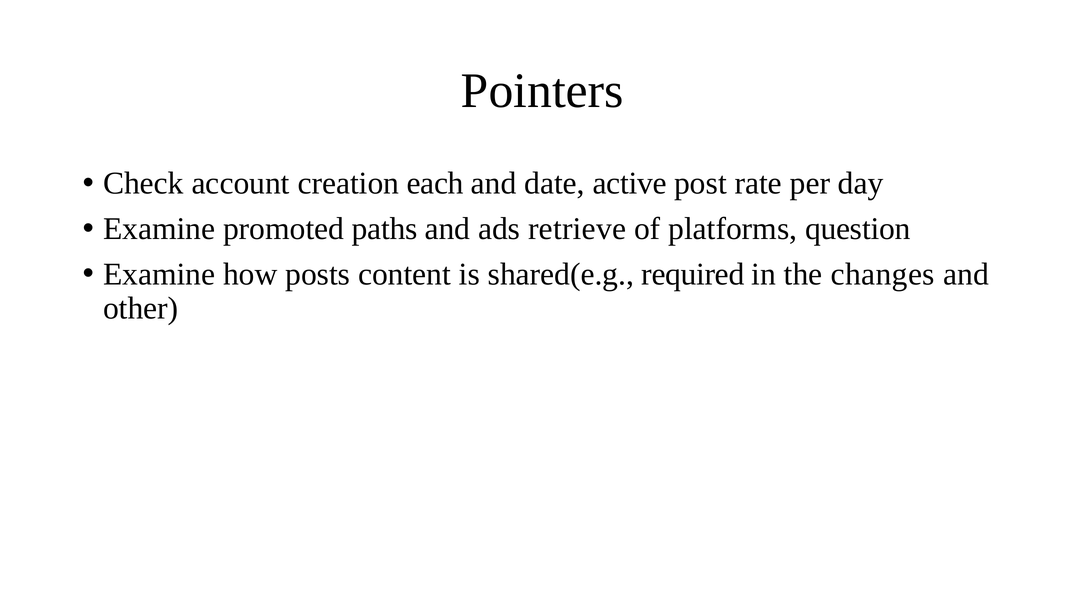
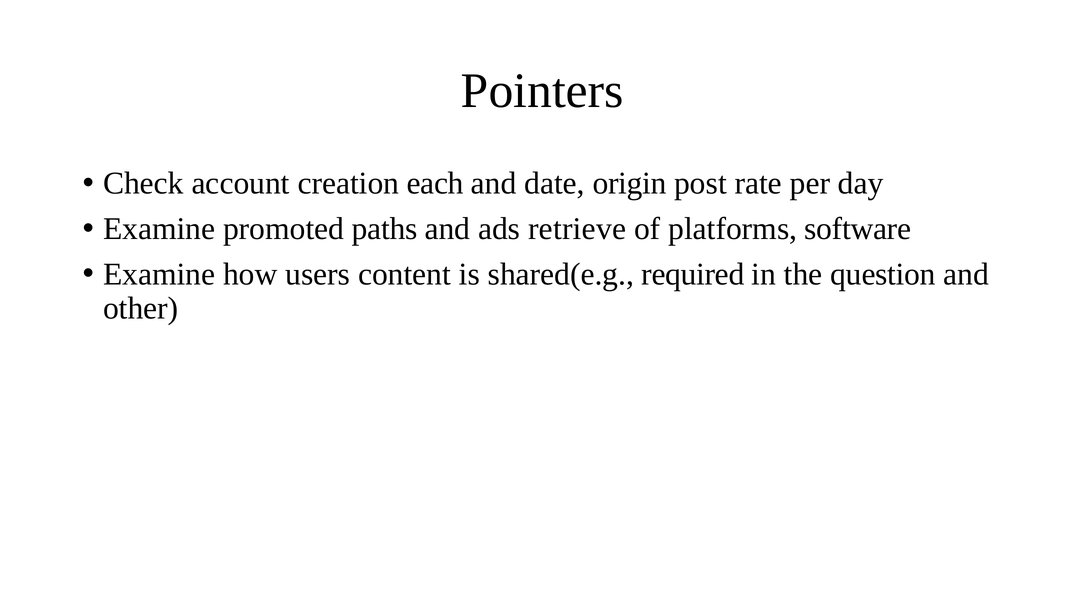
active: active -> origin (630, 183)
question: question -> software (858, 229)
posts: posts -> users (318, 274)
changes: changes -> question (883, 274)
